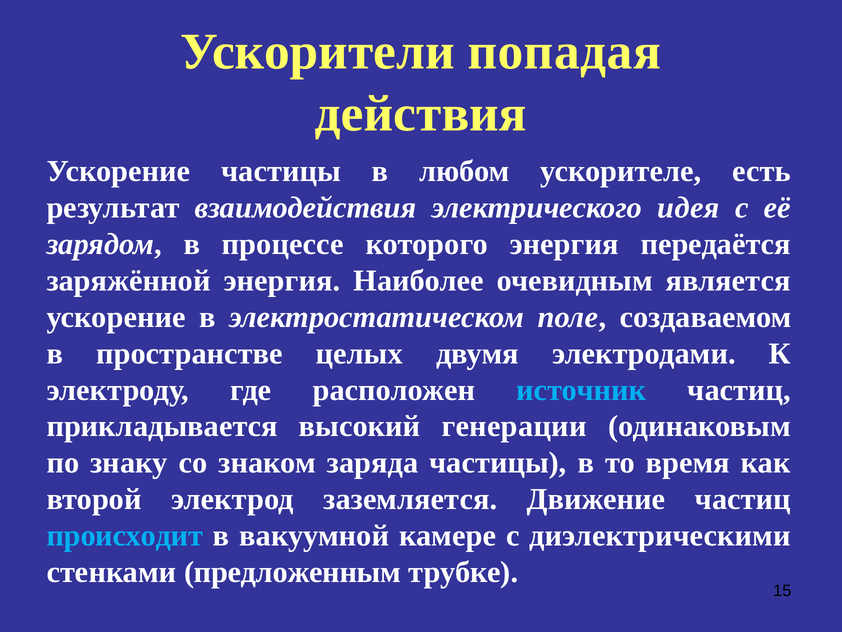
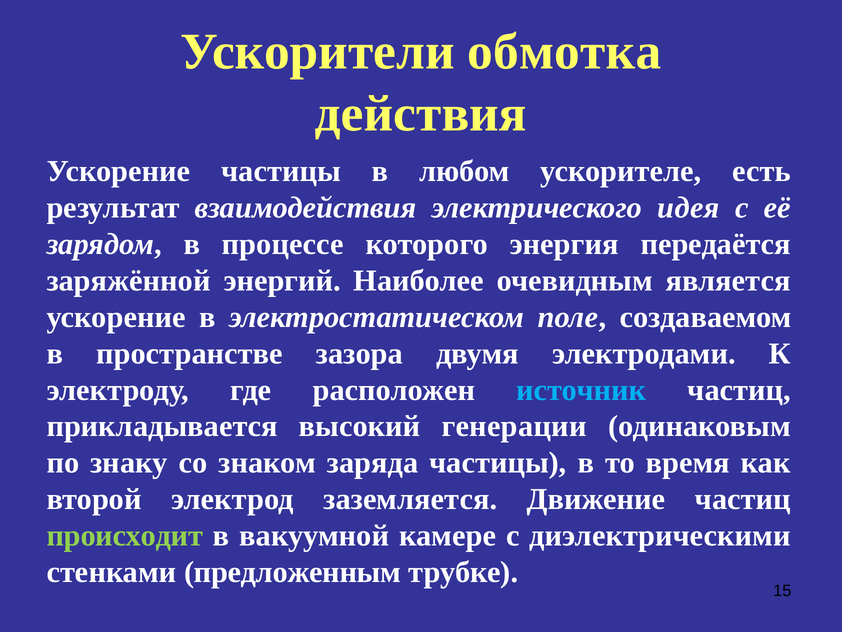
попадая: попадая -> обмотка (564, 52)
заряжённой энергия: энергия -> энергий (282, 280)
целых: целых -> зазора (359, 353)
происходит colour: light blue -> light green (125, 536)
